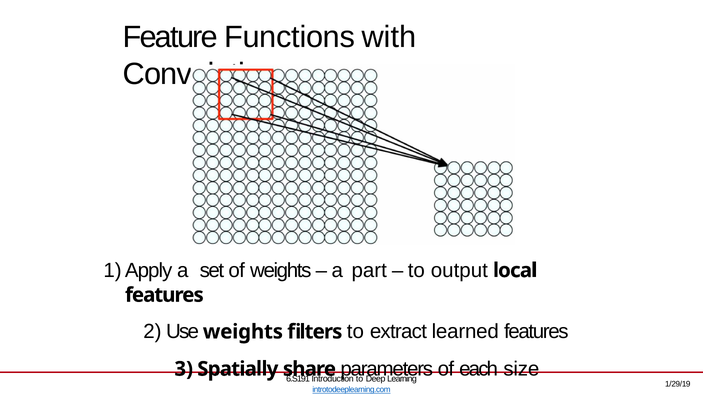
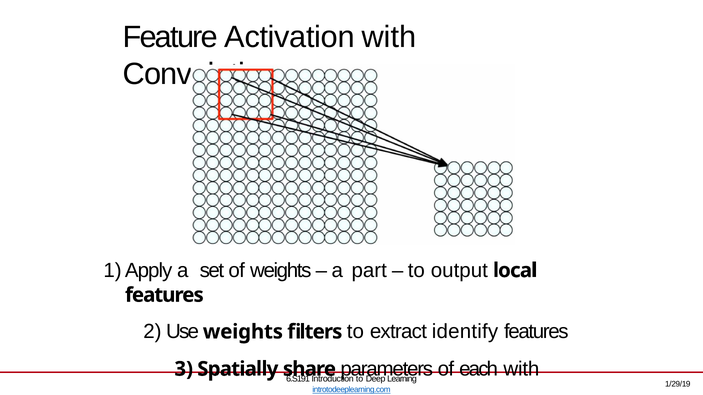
Functions: Functions -> Activation (290, 37)
learned: learned -> identify (465, 332)
each size: size -> with (521, 369)
